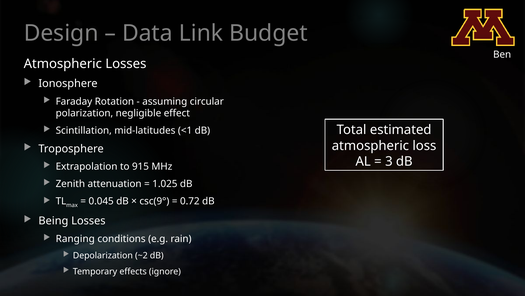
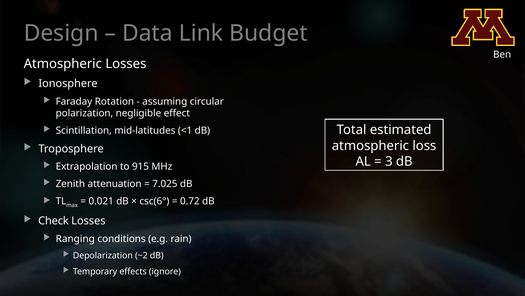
1.025: 1.025 -> 7.025 (165, 184)
0.045: 0.045 -> 0.021 (101, 201)
csc(9°: csc(9° -> csc(6° (154, 201)
Being: Being -> Check (53, 220)
